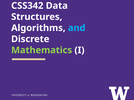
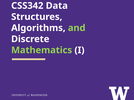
and colour: light blue -> light green (77, 28)
